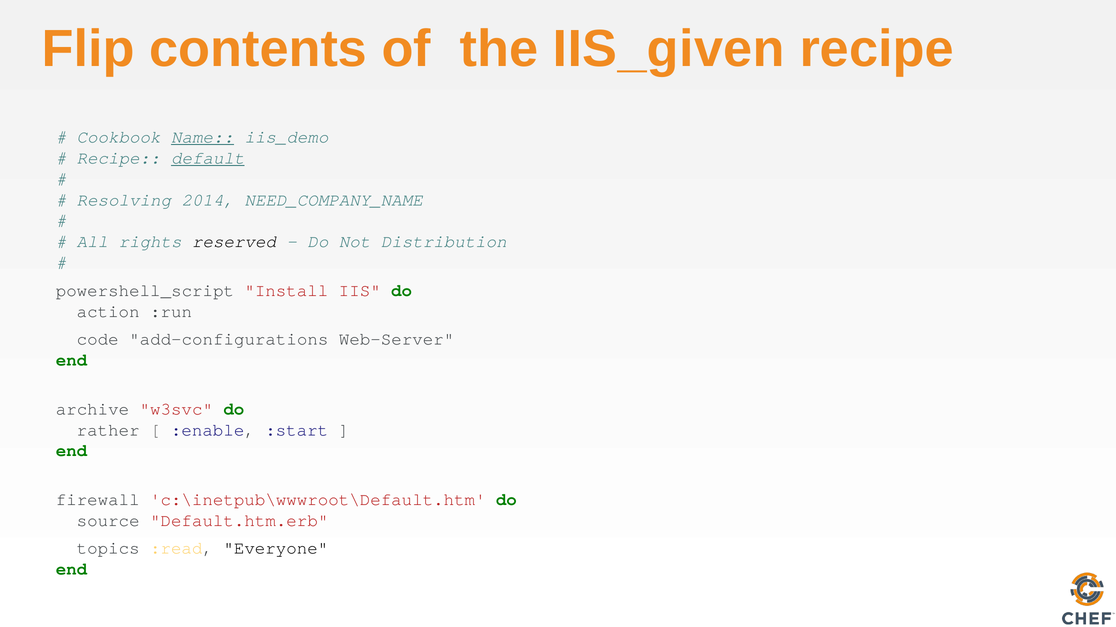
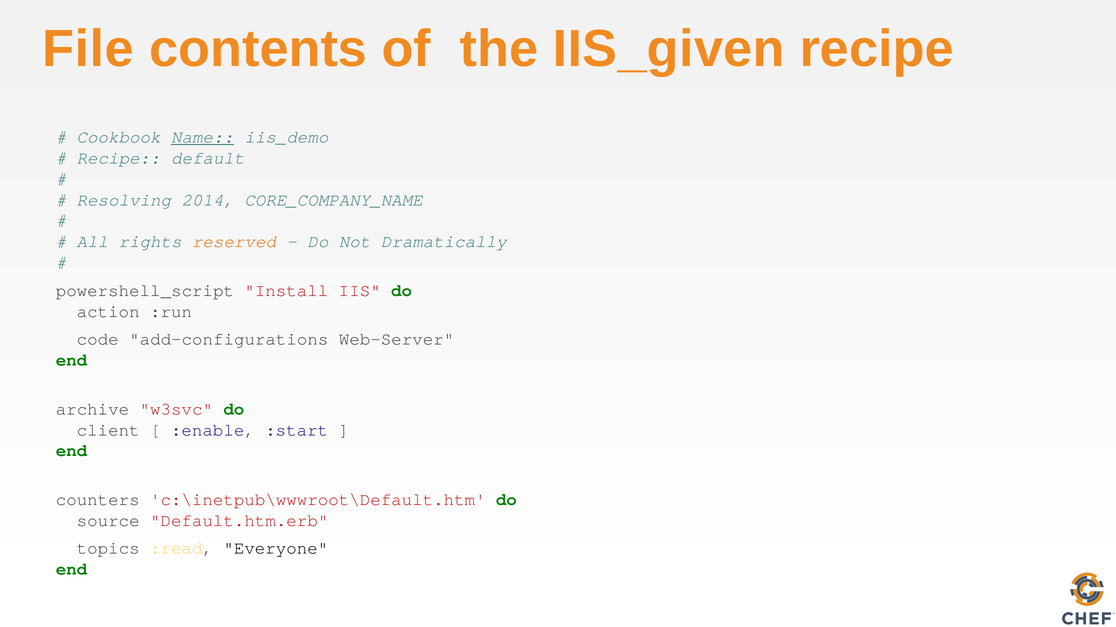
Flip: Flip -> File (88, 49)
default underline: present -> none (208, 158)
NEED_COMPANY_NAME: NEED_COMPANY_NAME -> CORE_COMPANY_NAME (334, 200)
reserved colour: black -> orange (234, 242)
Distribution: Distribution -> Dramatically (444, 242)
rather: rather -> client (108, 430)
firewall: firewall -> counters (98, 500)
